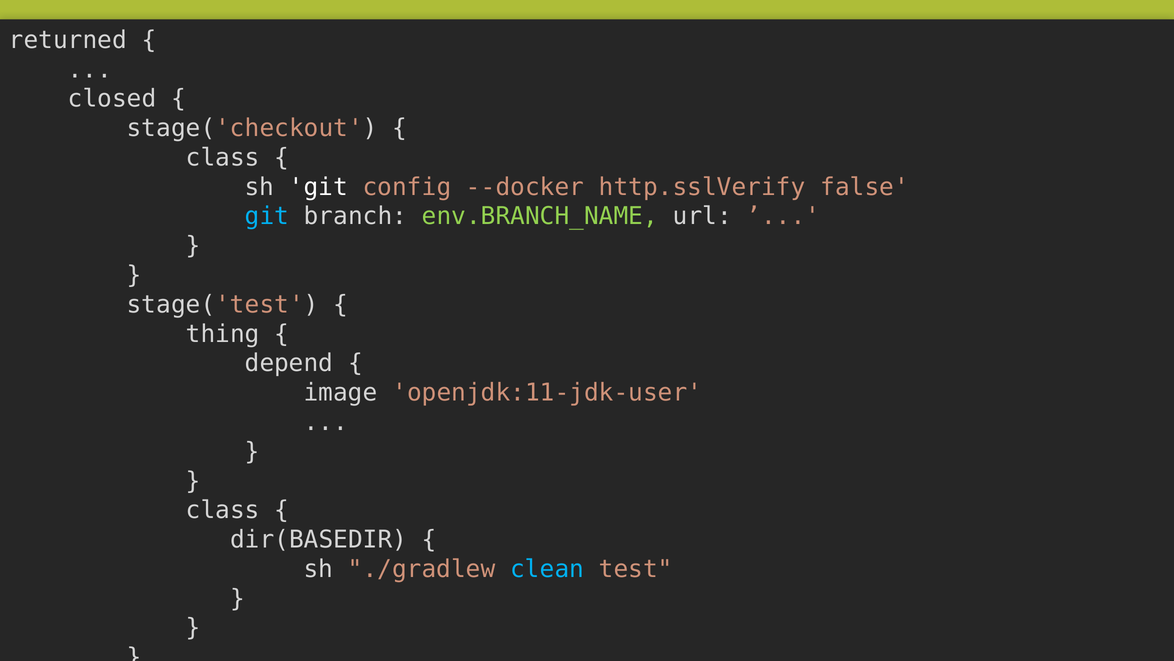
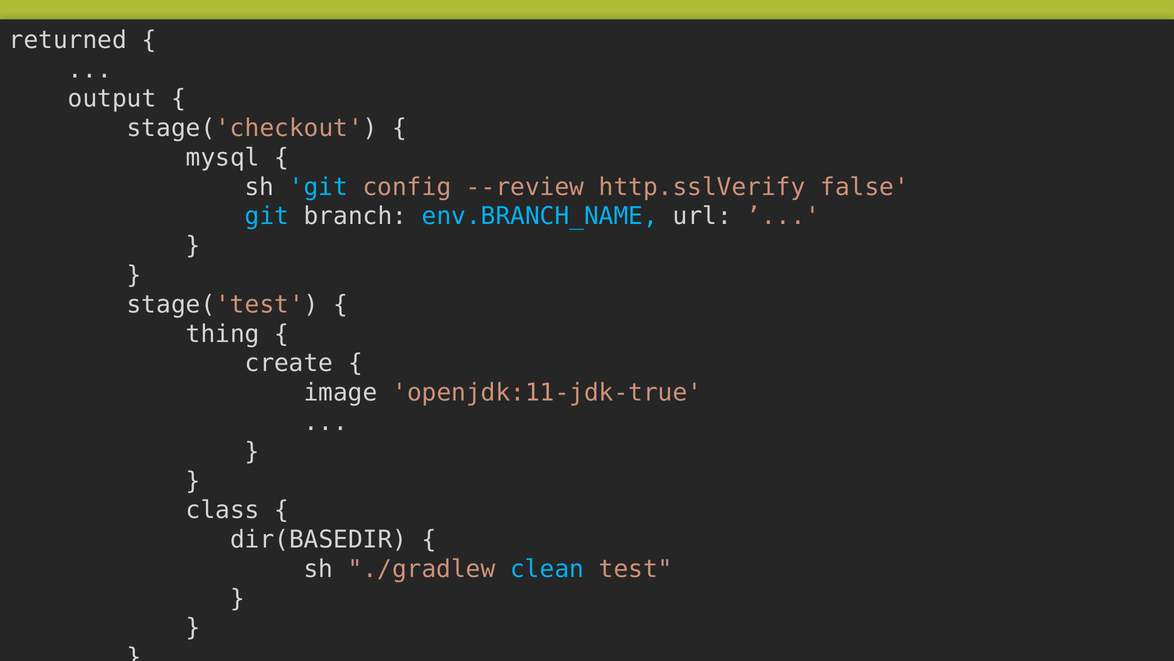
closed: closed -> output (112, 99)
class: class -> mysql (223, 157)
git colour: white -> light blue (318, 187)
--docker: --docker -> --review (525, 187)
env.BRANCH_NAME colour: light green -> light blue (540, 216)
depend: depend -> create (289, 363)
openjdk:11-jdk-user: openjdk:11-jdk-user -> openjdk:11-jdk-true (547, 392)
